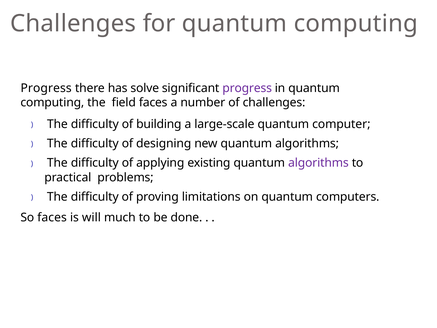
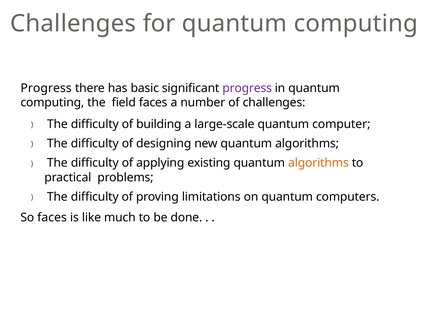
solve: solve -> basic (145, 88)
algorithms colour: purple -> orange (318, 163)
will: will -> like (92, 217)
